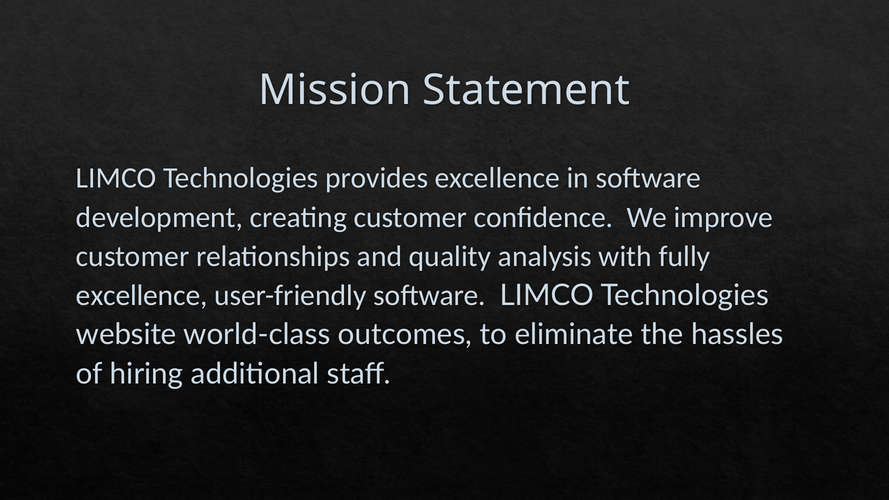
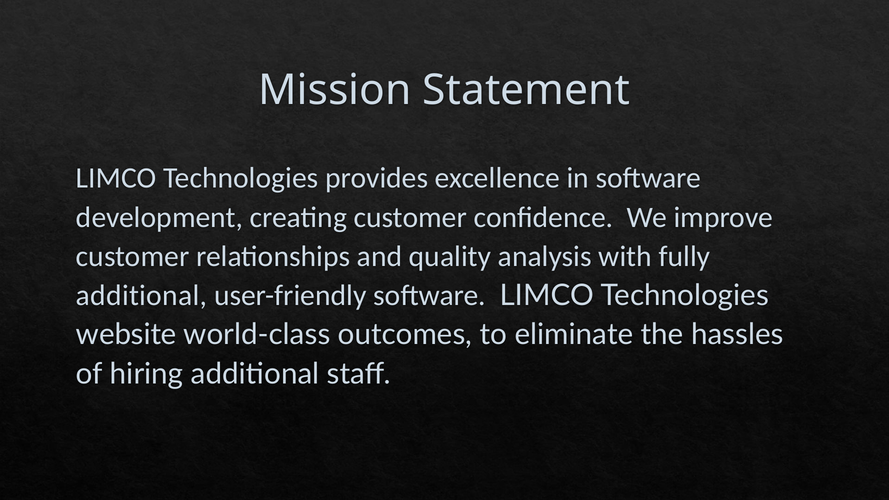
excellence: excellence -> additional (142, 296)
